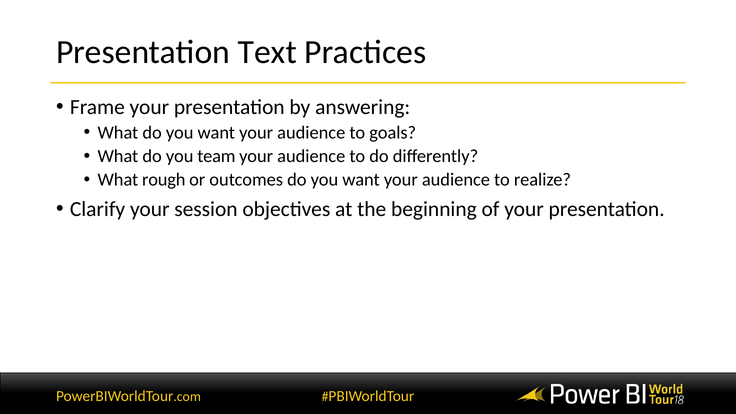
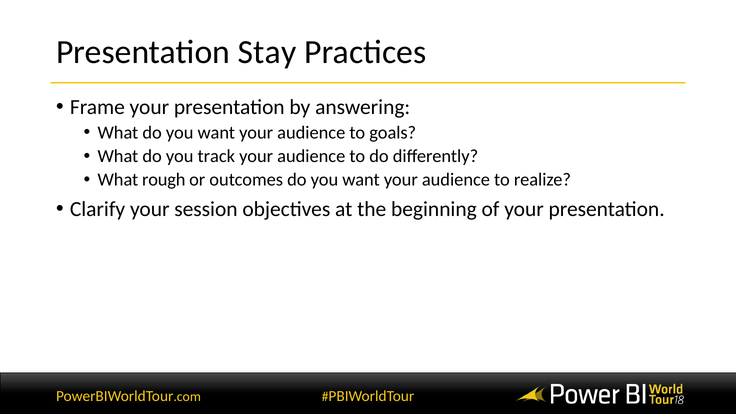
Text: Text -> Stay (267, 52)
team: team -> track (216, 156)
